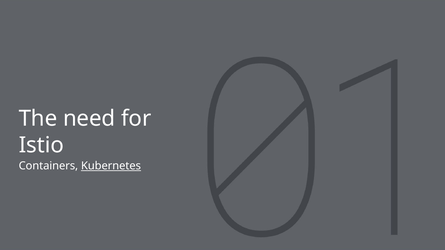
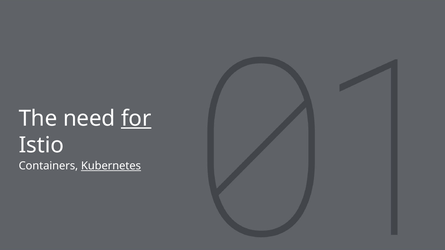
for underline: none -> present (136, 119)
